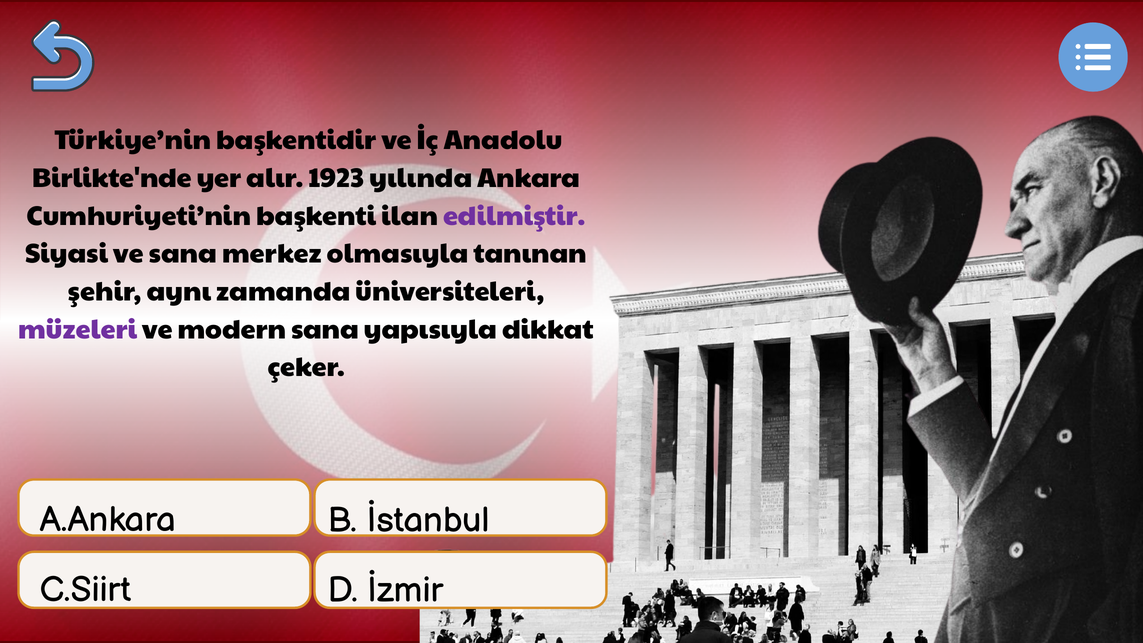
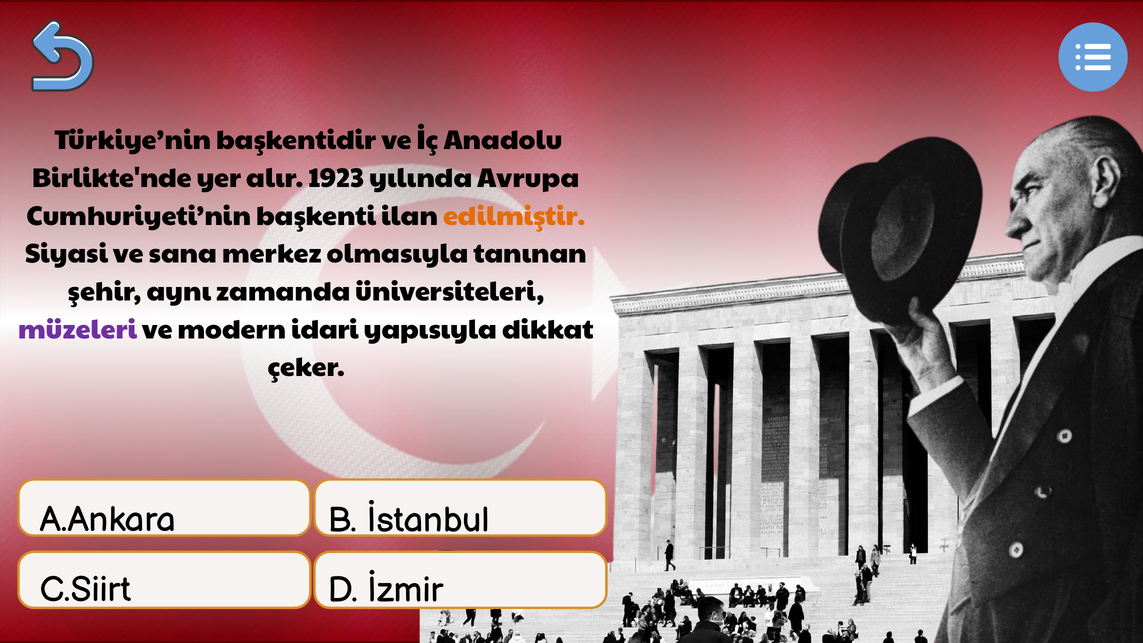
Ankara: Ankara -> Avrupa (528, 178)
edilmiştir colour: purple -> orange (514, 216)
modern sana: sana -> idari (325, 330)
